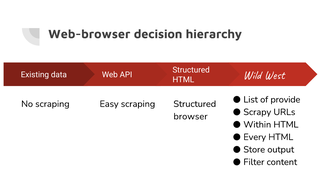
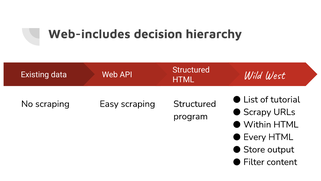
Web-browser: Web-browser -> Web-includes (89, 34)
provide: provide -> tutorial (285, 99)
browser: browser -> program (191, 116)
